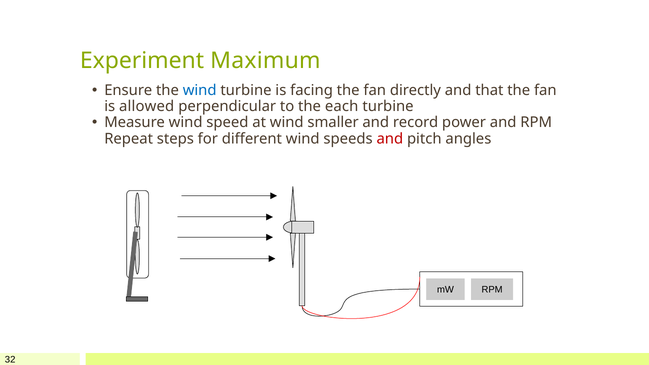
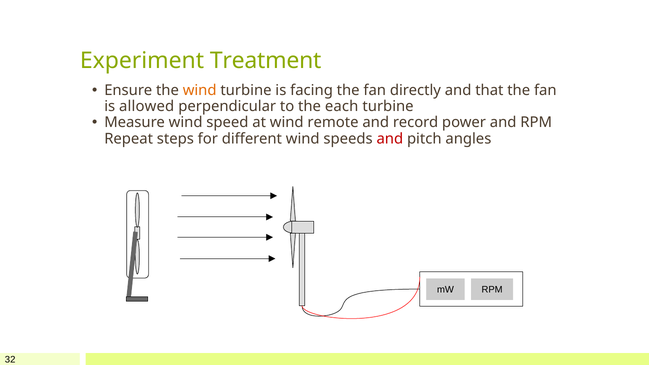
Maximum: Maximum -> Treatment (266, 61)
wind colour: blue -> orange (200, 90)
smaller: smaller -> remote (333, 123)
